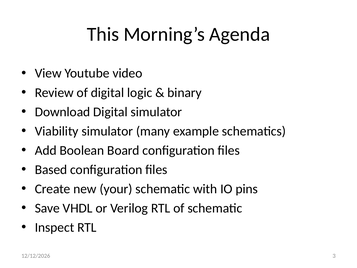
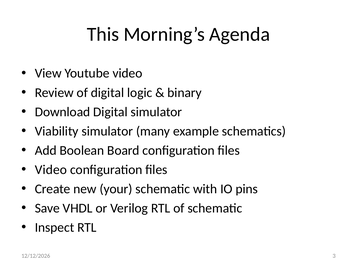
Based: Based -> Video (51, 170)
